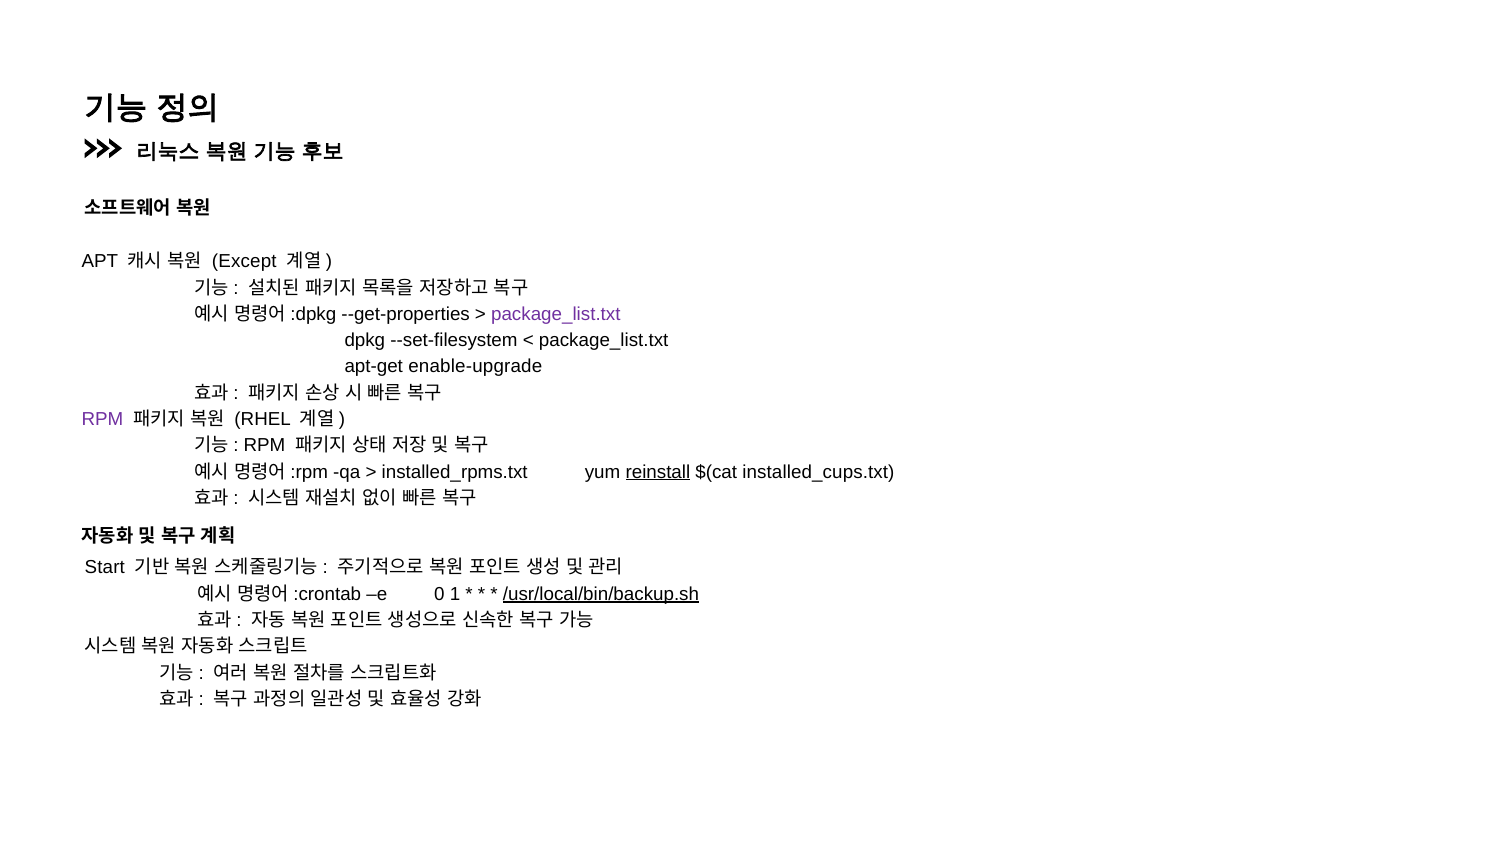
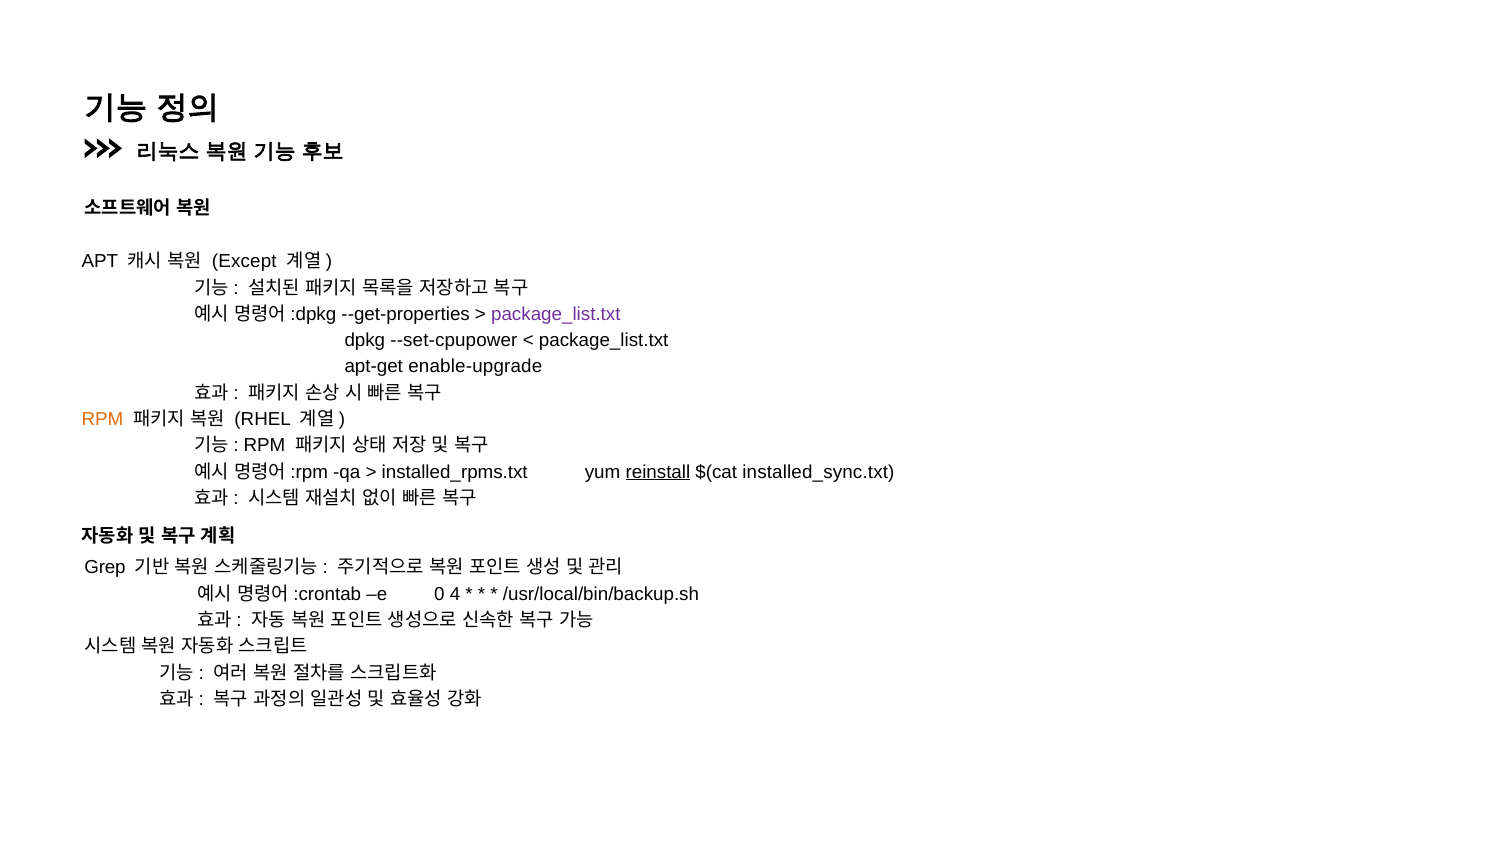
--set-filesystem: --set-filesystem -> --set-cpupower (454, 341)
RPM colour: purple -> orange (102, 419)
installed_cups.txt: installed_cups.txt -> installed_sync.txt (818, 472)
Start: Start -> Grep (105, 568)
1: 1 -> 4 (455, 594)
/usr/local/bin/backup.sh underline: present -> none (601, 594)
